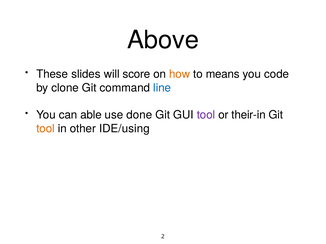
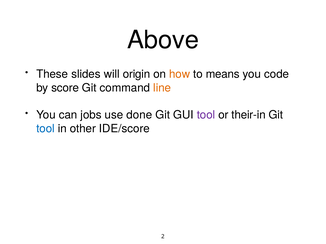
score: score -> origin (137, 74)
clone: clone -> score (65, 88)
line colour: blue -> orange (162, 88)
able: able -> jobs (91, 115)
tool colour: orange -> blue (45, 129)
IDE/using: IDE/using -> IDE/score (124, 129)
